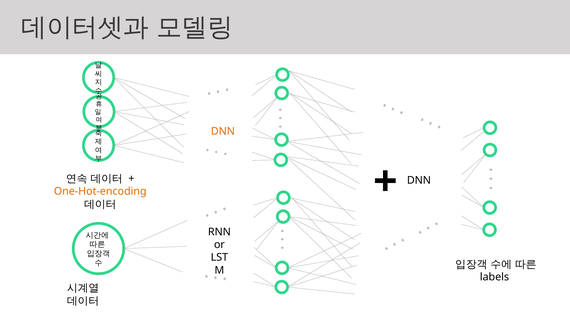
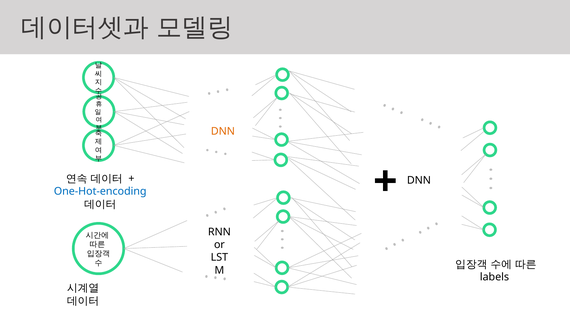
One-Hot-encoding colour: orange -> blue (100, 192)
